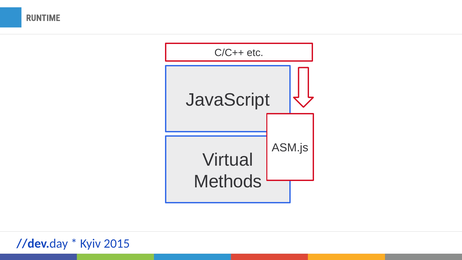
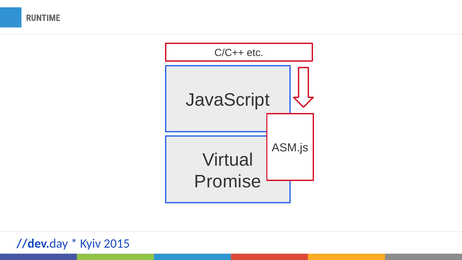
Methods: Methods -> Promise (228, 181)
